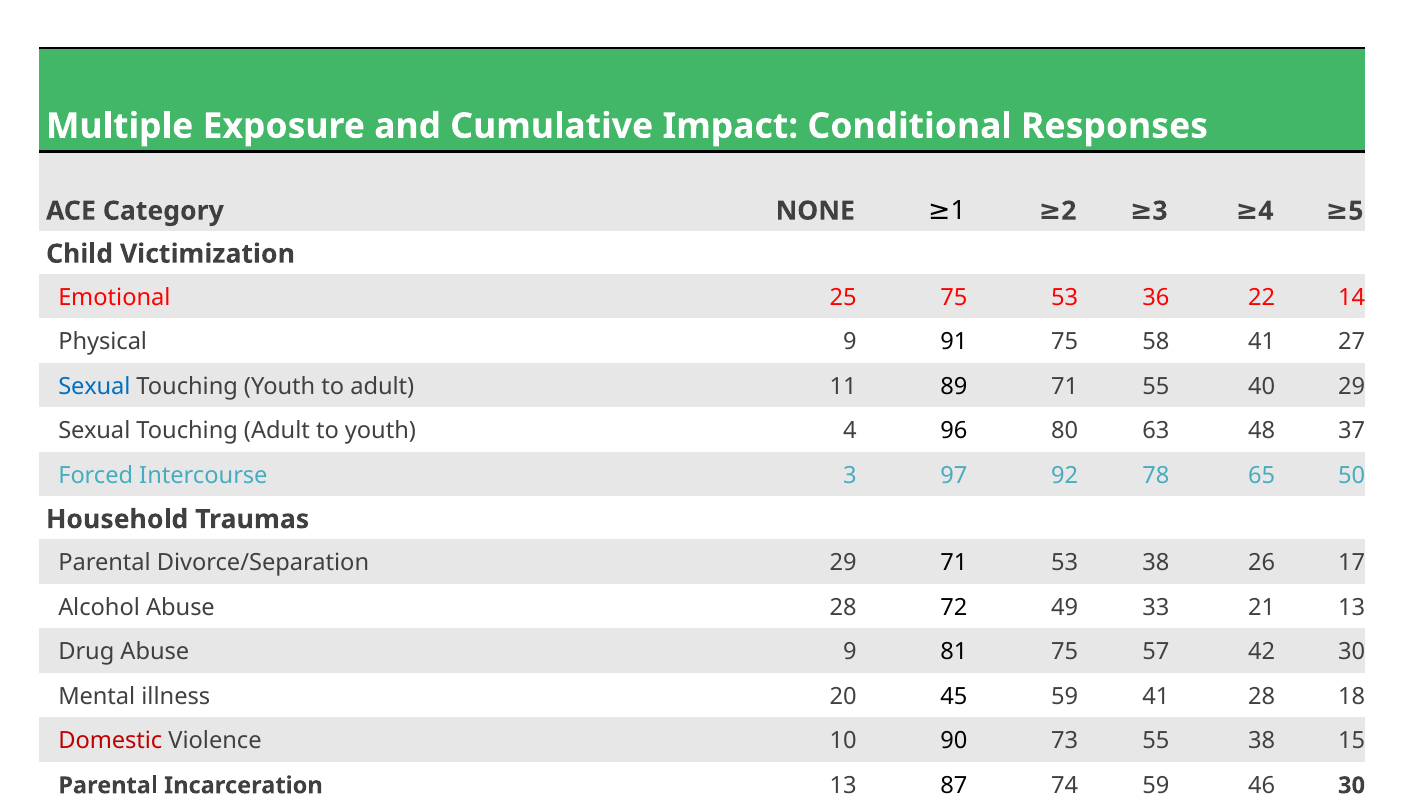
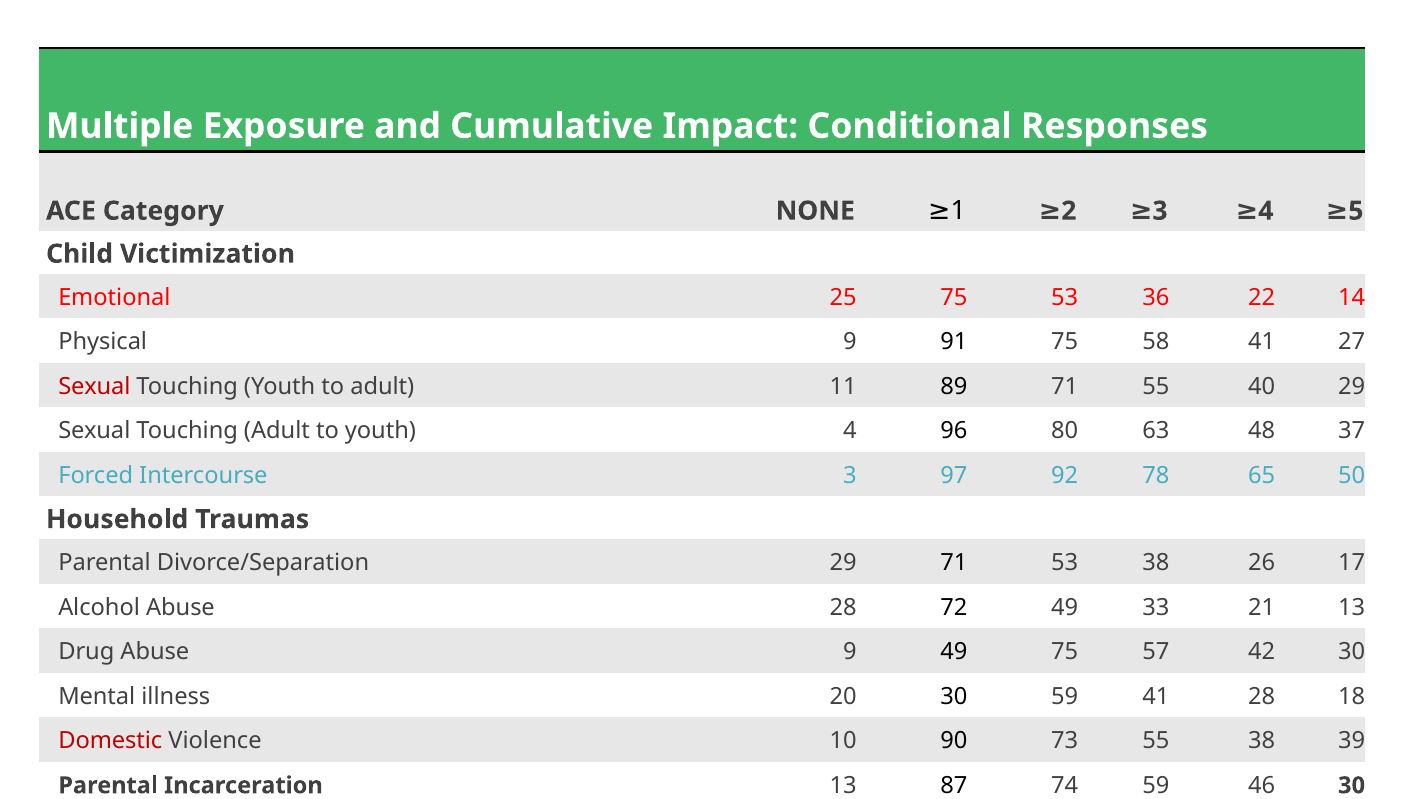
Sexual colour: blue -> red (94, 387)
9 81: 81 -> 49 (954, 652)
20 45: 45 -> 30 (954, 697)
15: 15 -> 39 (1352, 741)
